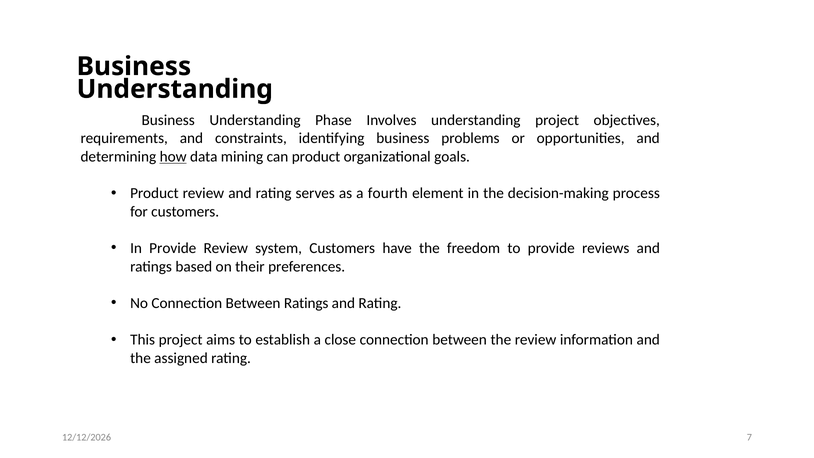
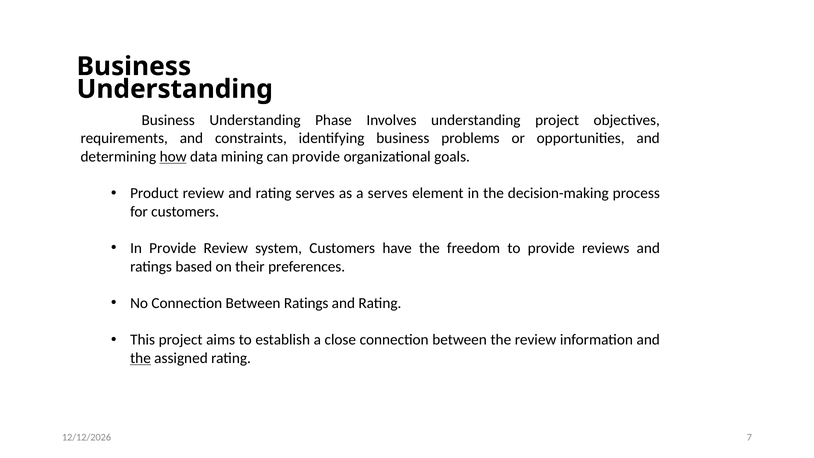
can product: product -> provide (316, 157)
a fourth: fourth -> serves (388, 193)
the underline: none -> present (140, 358)
